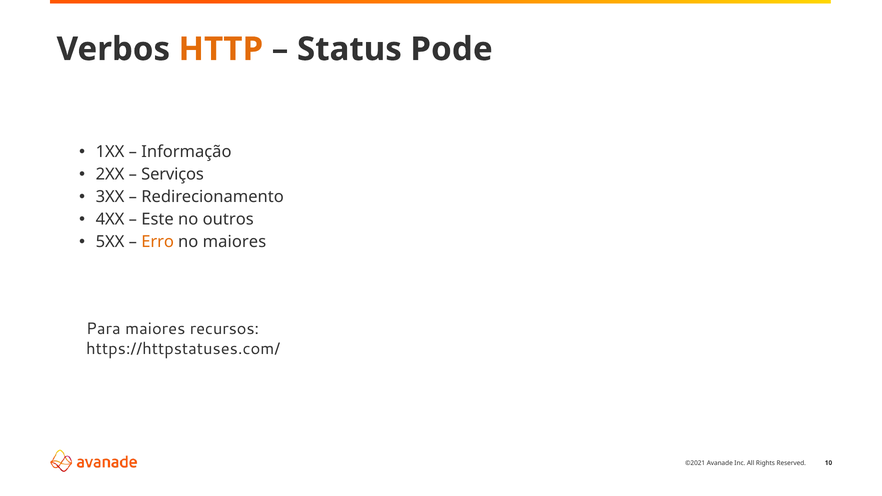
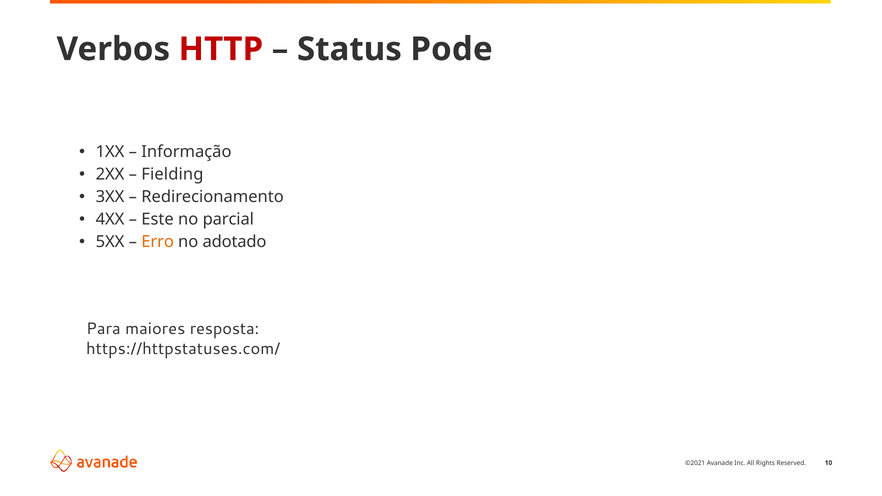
HTTP colour: orange -> red (221, 49)
Serviços: Serviços -> Fielding (172, 174)
outros: outros -> parcial (228, 219)
no maiores: maiores -> adotado (235, 242)
recursos: recursos -> resposta (224, 329)
